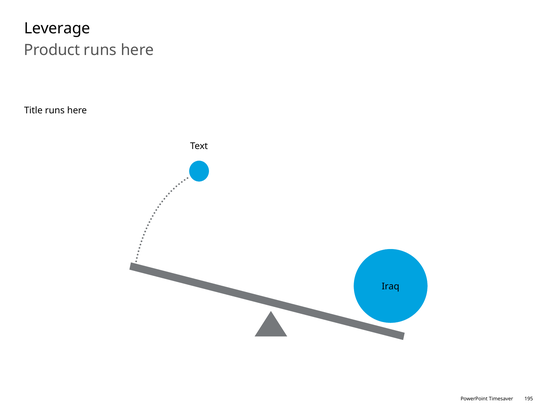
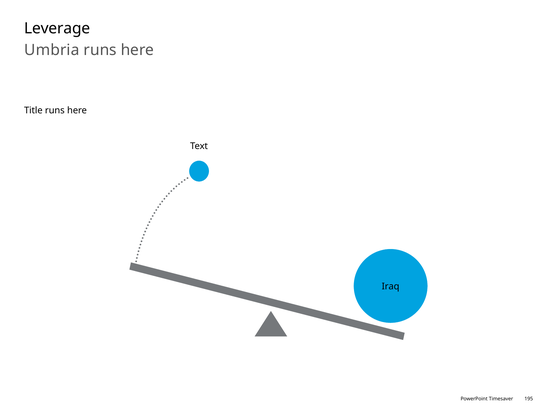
Product: Product -> Umbria (52, 50)
